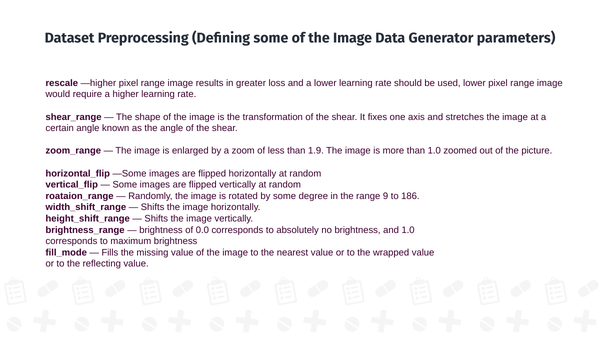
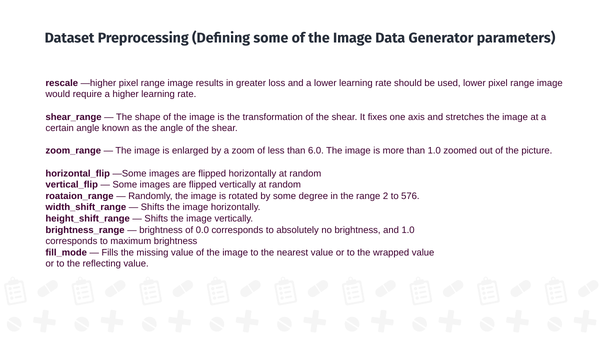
1.9: 1.9 -> 6.0 (316, 151)
9: 9 -> 2 (386, 196)
186: 186 -> 576 (410, 196)
